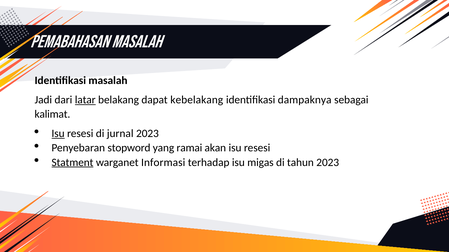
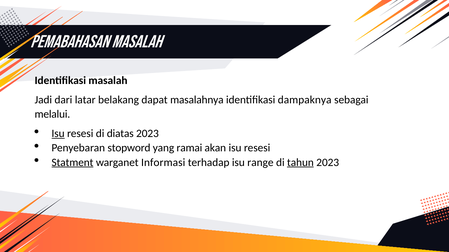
latar underline: present -> none (85, 100)
kebelakang: kebelakang -> masalahnya (197, 100)
kalimat: kalimat -> melalui (52, 114)
jurnal: jurnal -> diatas (120, 134)
migas: migas -> range (260, 163)
tahun underline: none -> present (300, 163)
